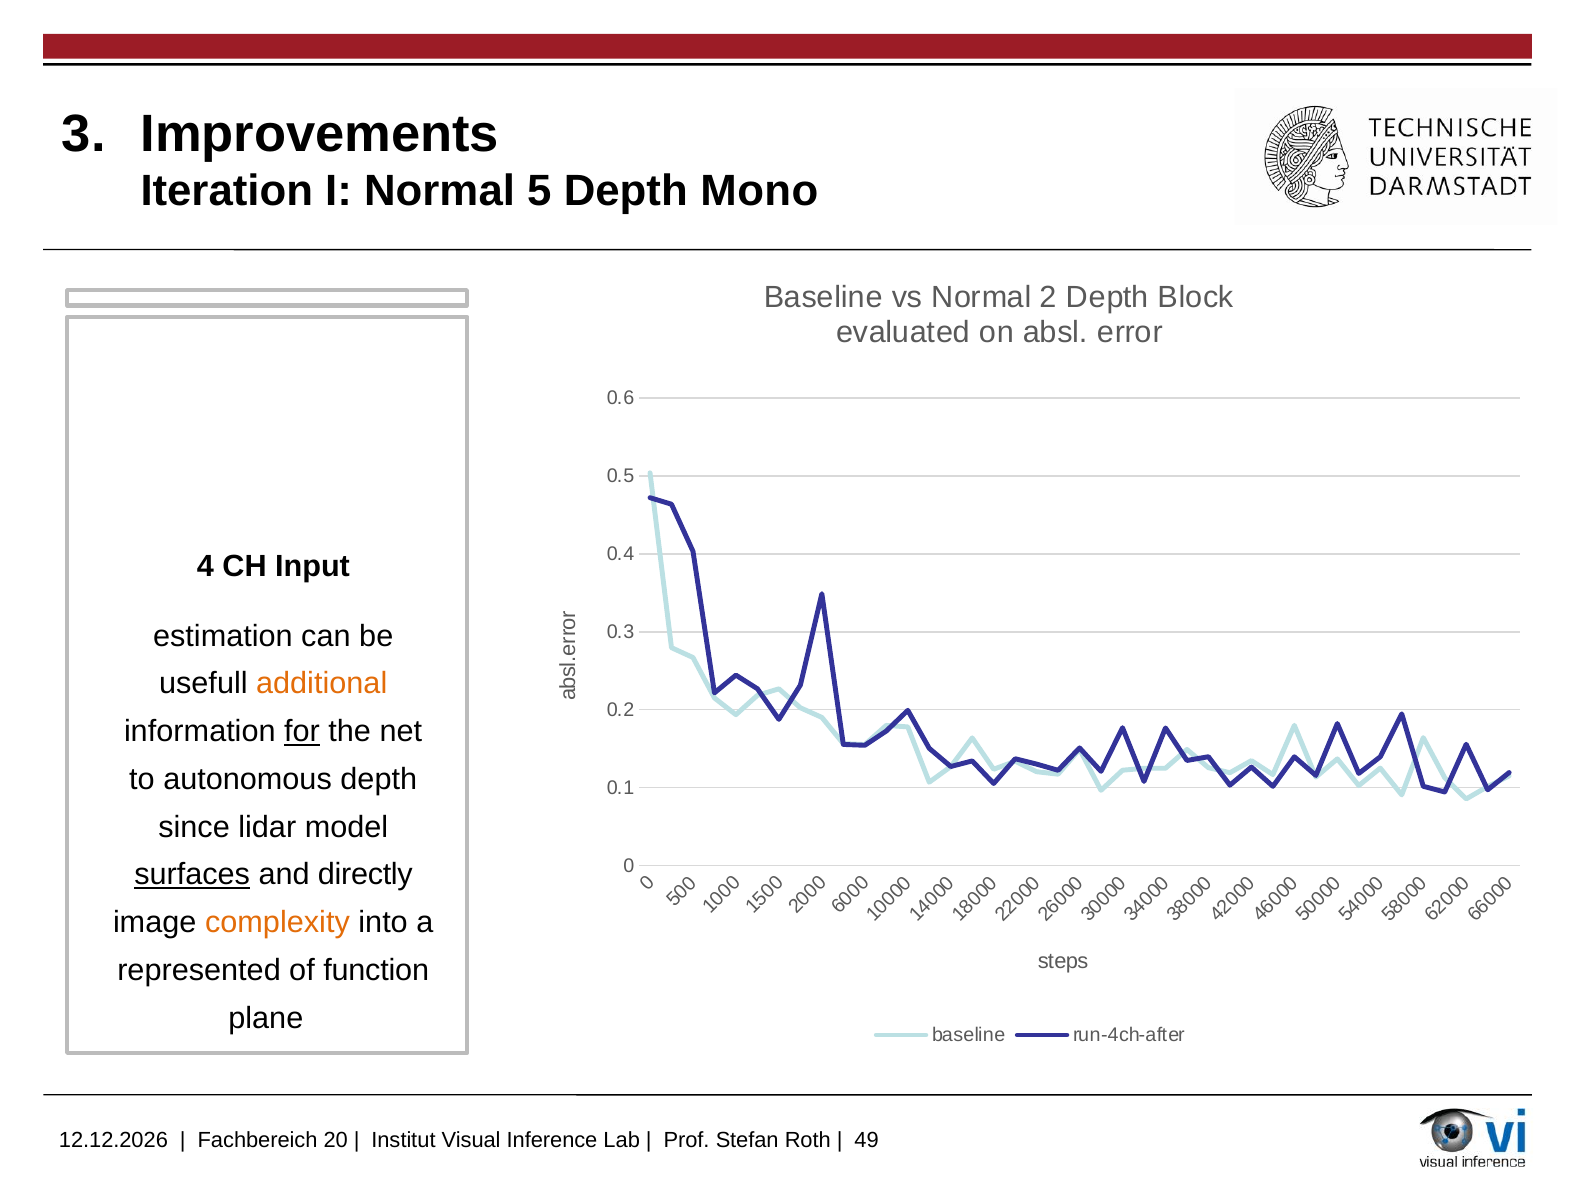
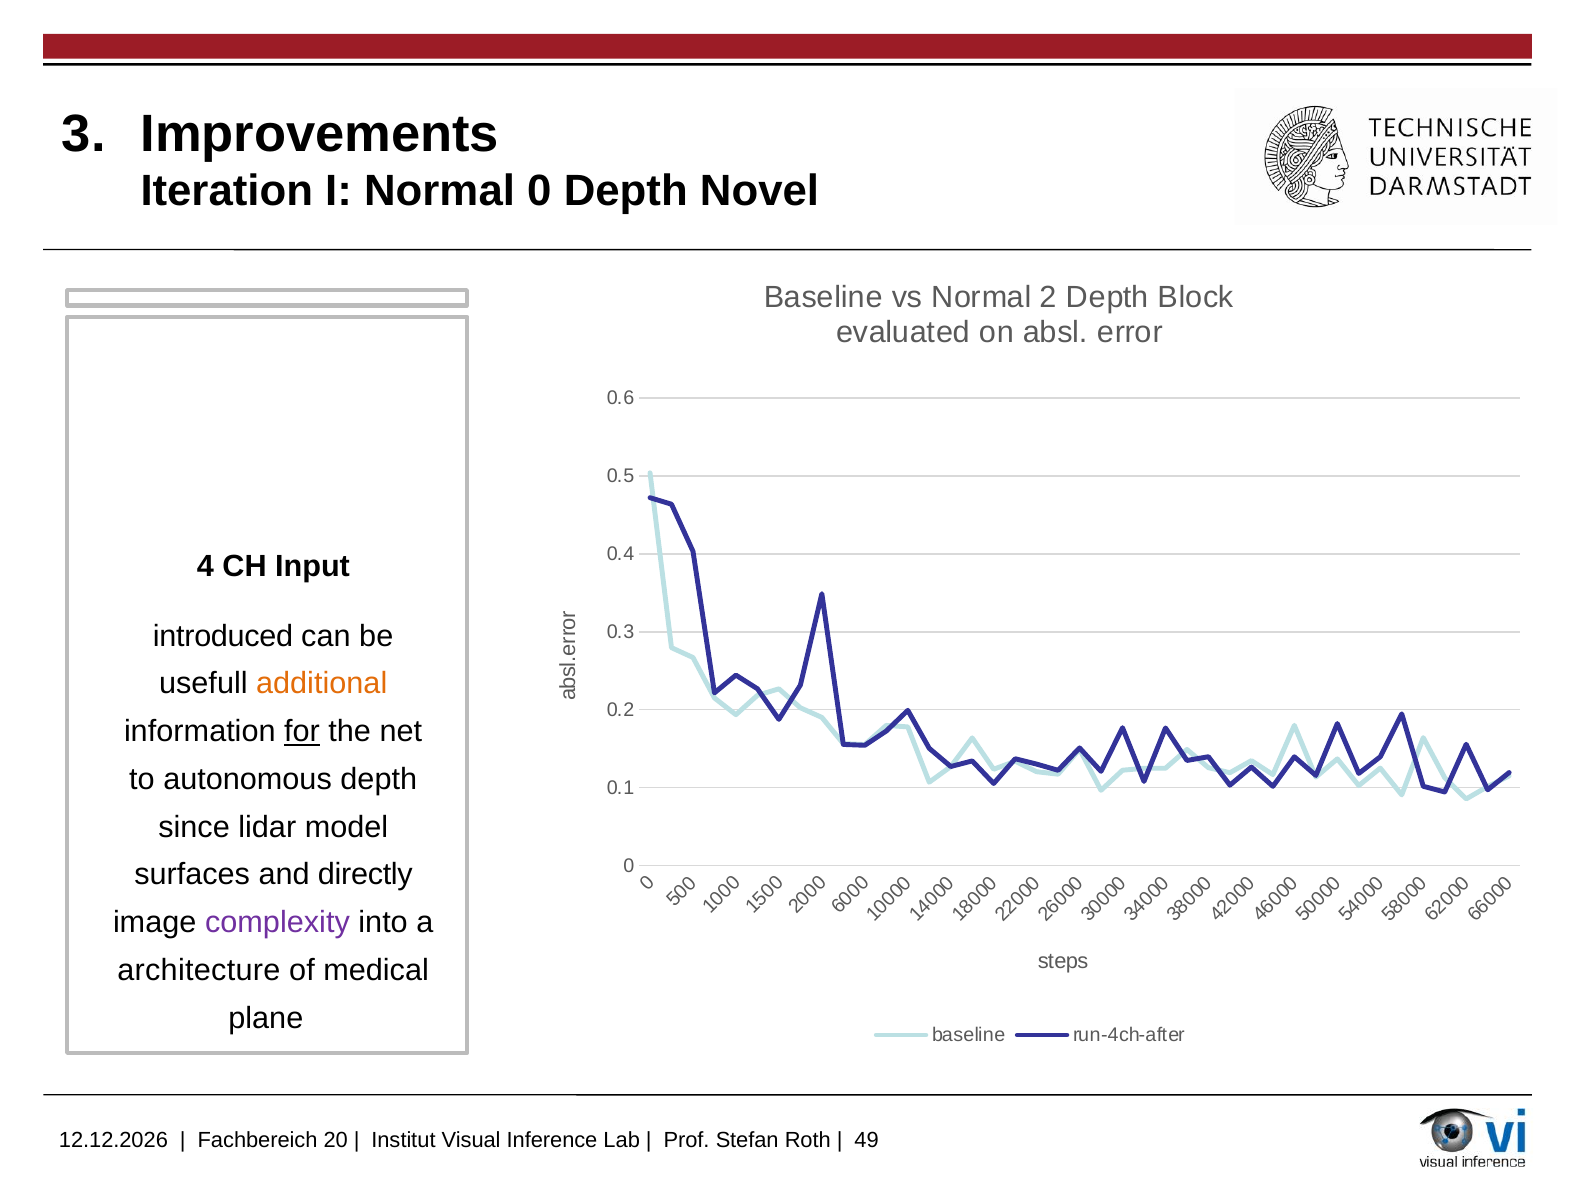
Normal 5: 5 -> 0 (539, 191)
Mono: Mono -> Novel (760, 191)
estimation: estimation -> introduced (223, 636)
surfaces underline: present -> none (192, 875)
complexity colour: orange -> purple (277, 923)
represented: represented -> architecture (199, 970)
function: function -> medical (376, 970)
